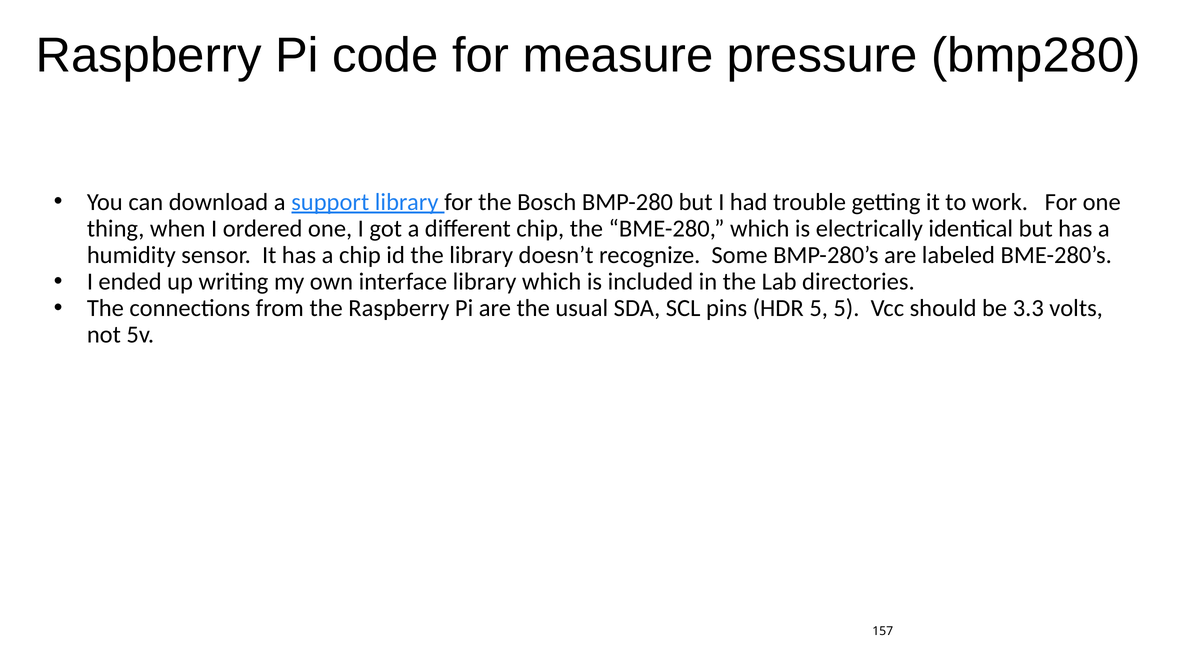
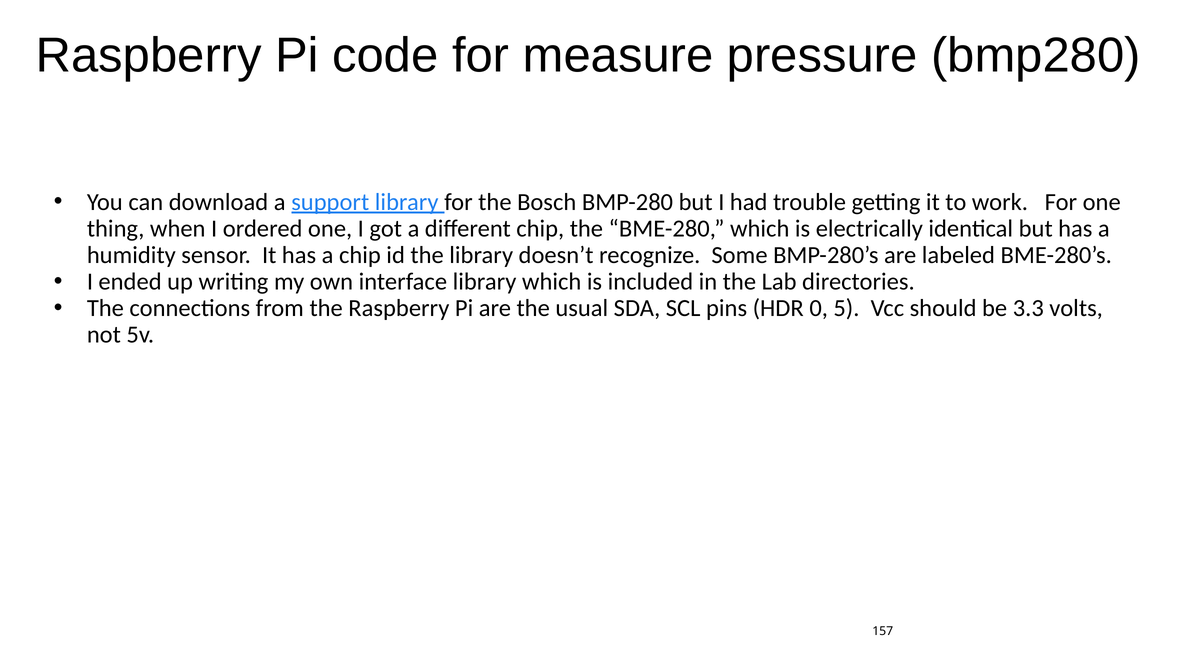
HDR 5: 5 -> 0 (819, 308)
